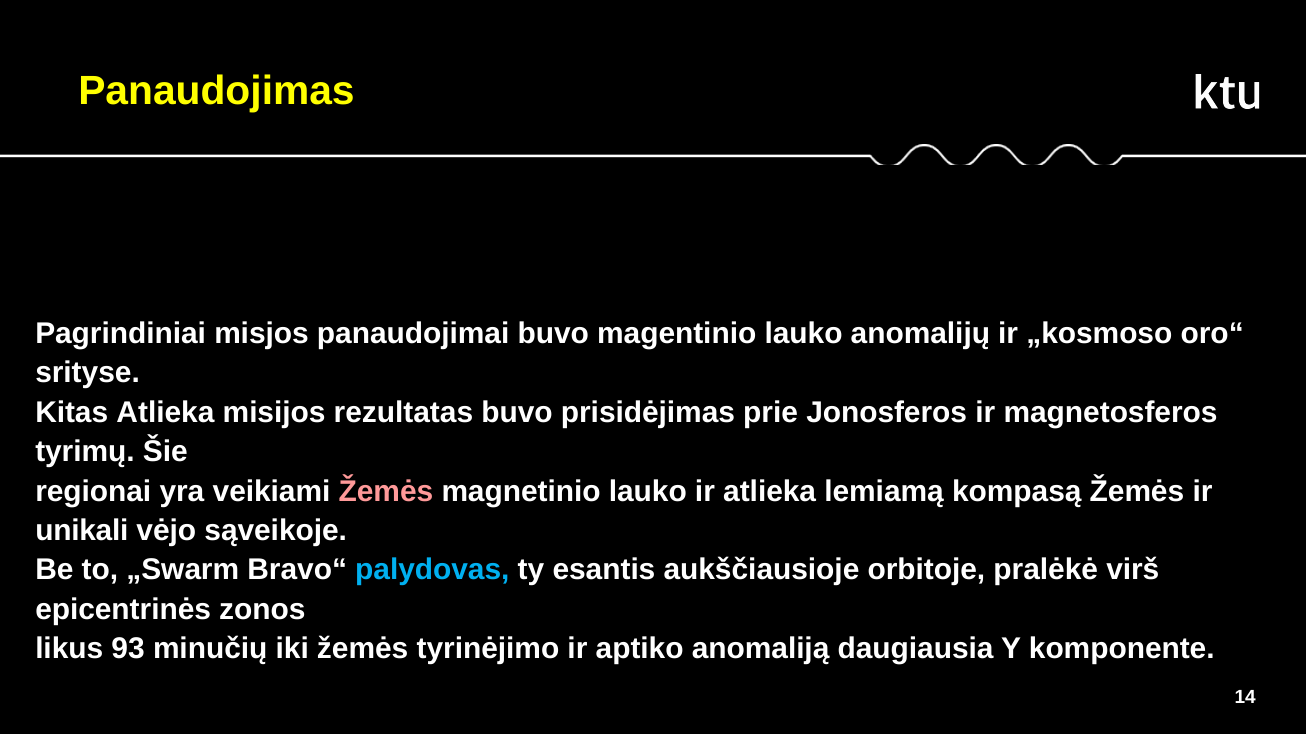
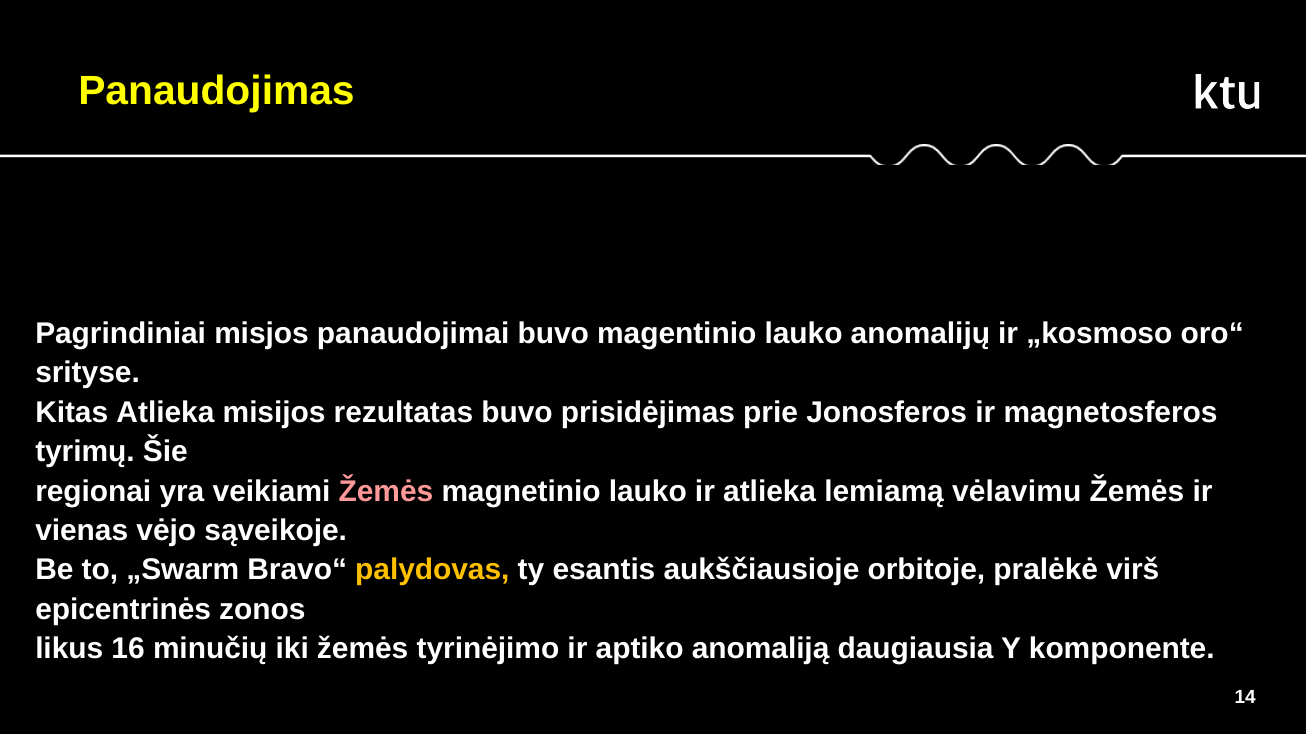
kompasą: kompasą -> vėlavimu (1017, 492)
unikali: unikali -> vienas (82, 531)
palydovas colour: light blue -> yellow (432, 571)
93: 93 -> 16 (128, 650)
